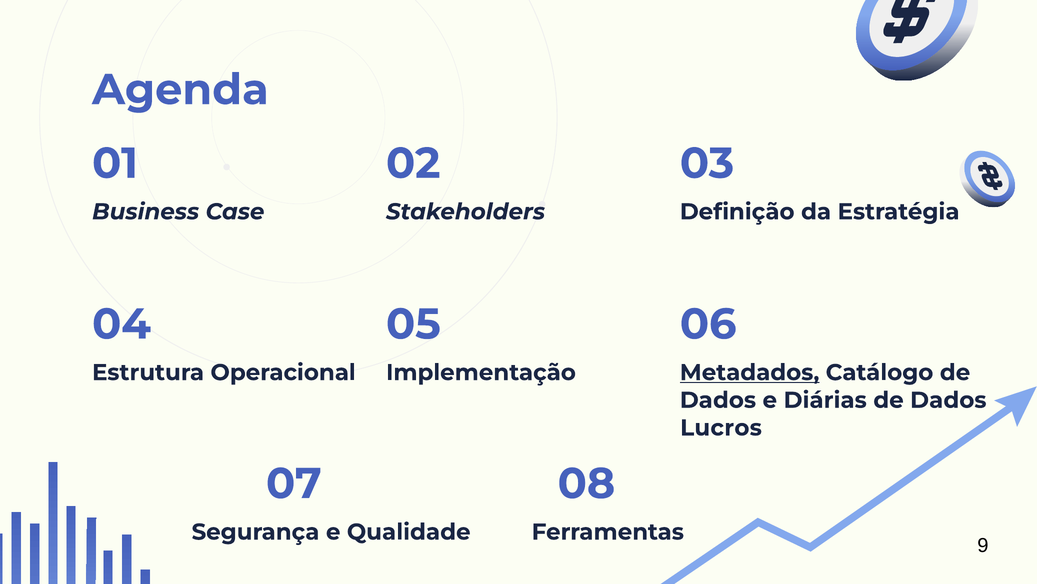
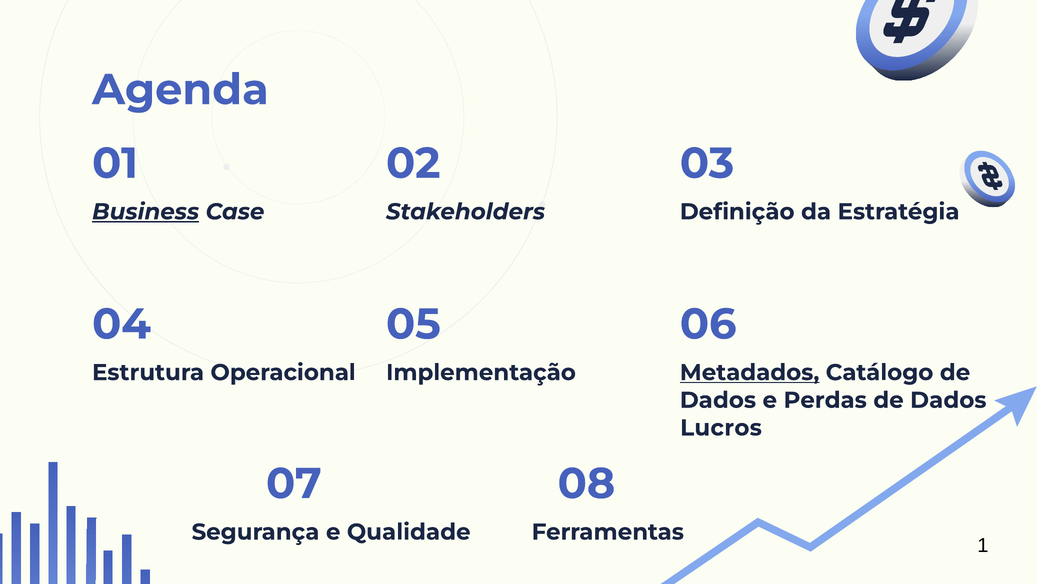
Business underline: none -> present (146, 212)
Diárias: Diárias -> Perdas (825, 400)
9: 9 -> 1 (983, 545)
